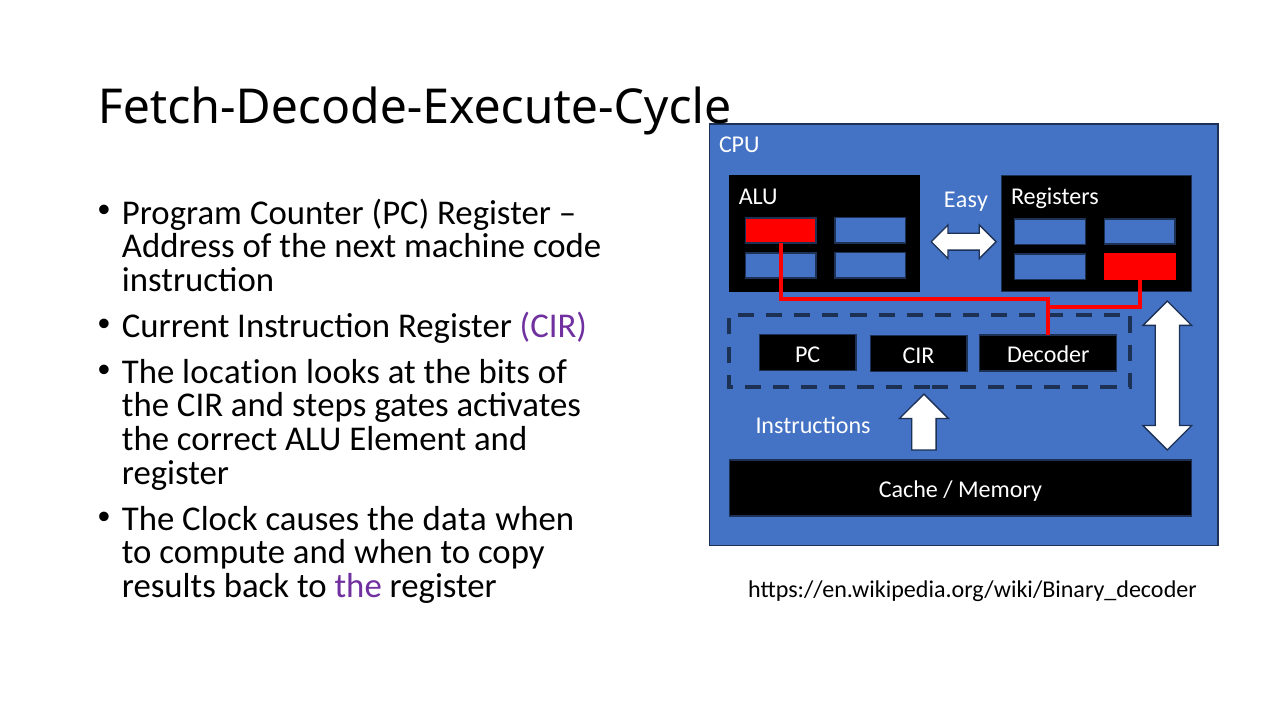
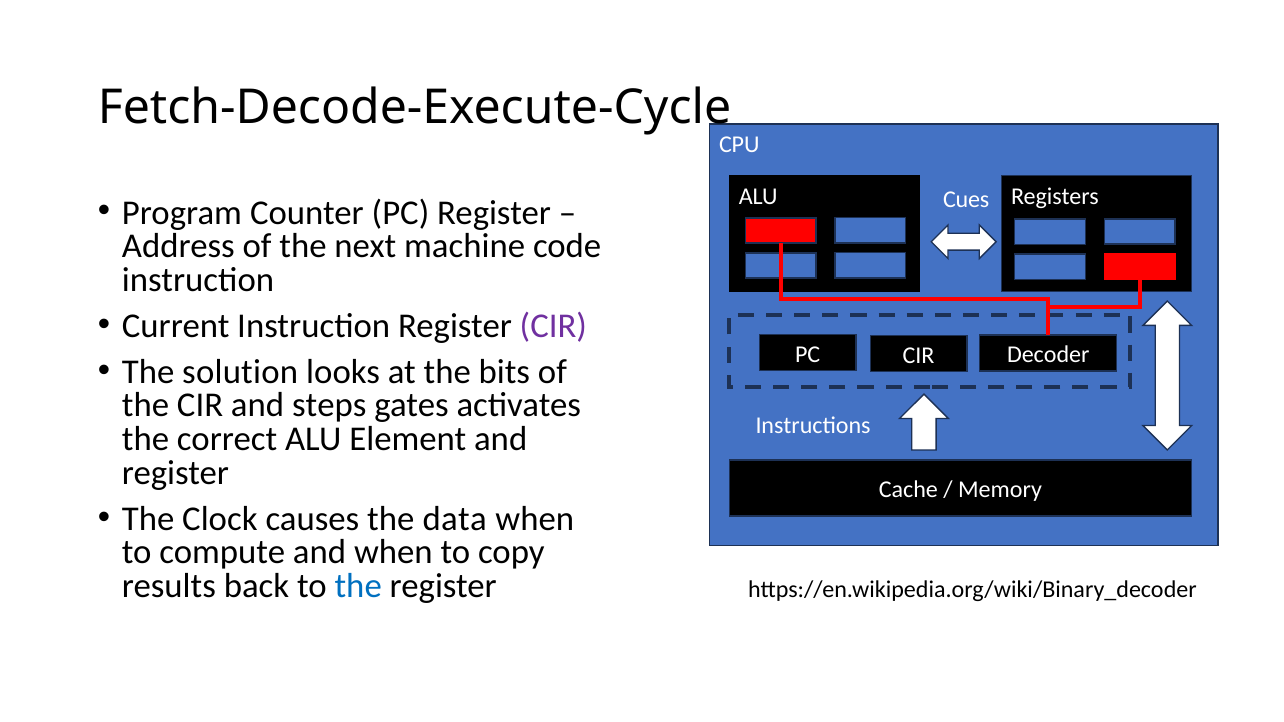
Easy: Easy -> Cues (966, 200)
location: location -> solution (240, 372)
the colour: purple -> blue (358, 586)
